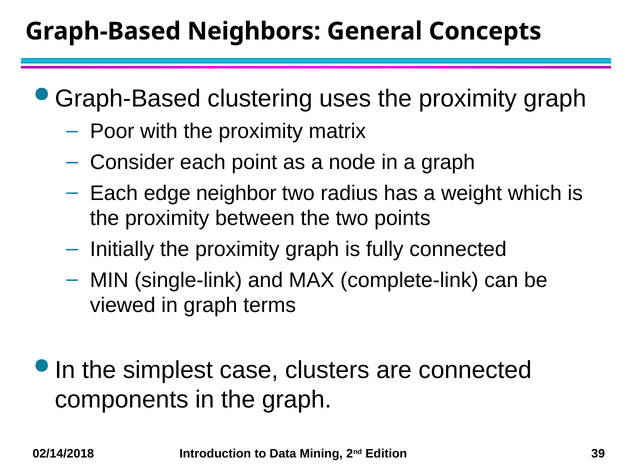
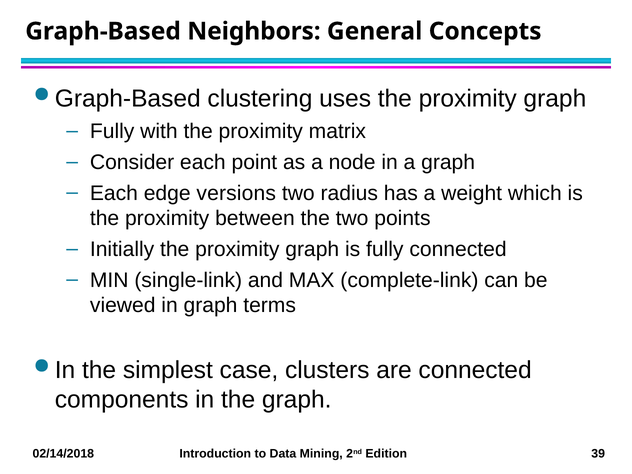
Poor: Poor -> Fully (112, 131)
neighbor: neighbor -> versions (236, 193)
